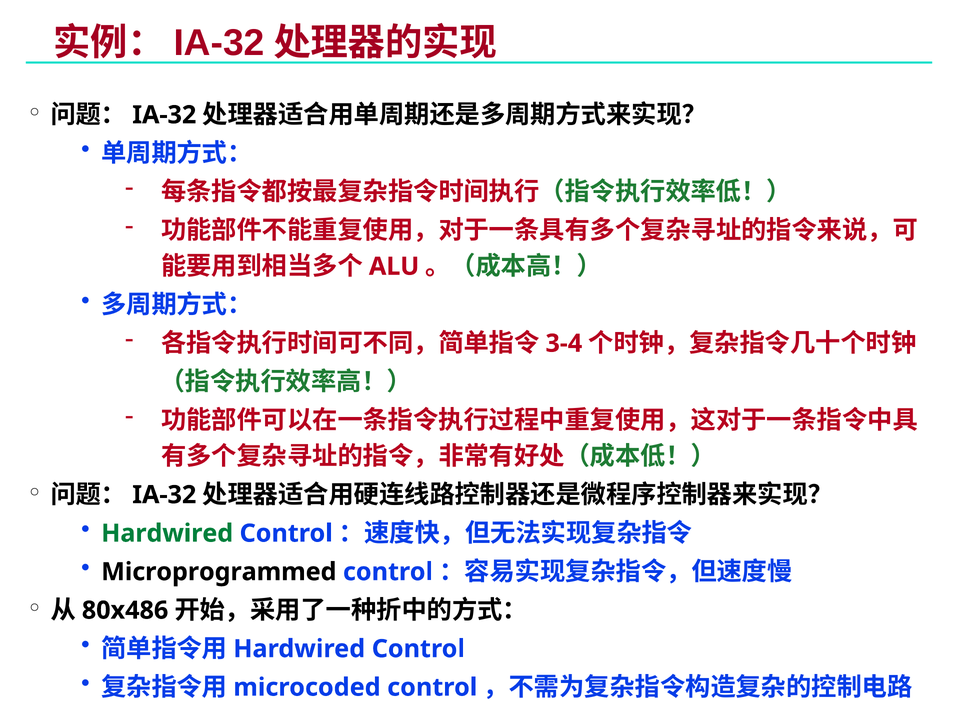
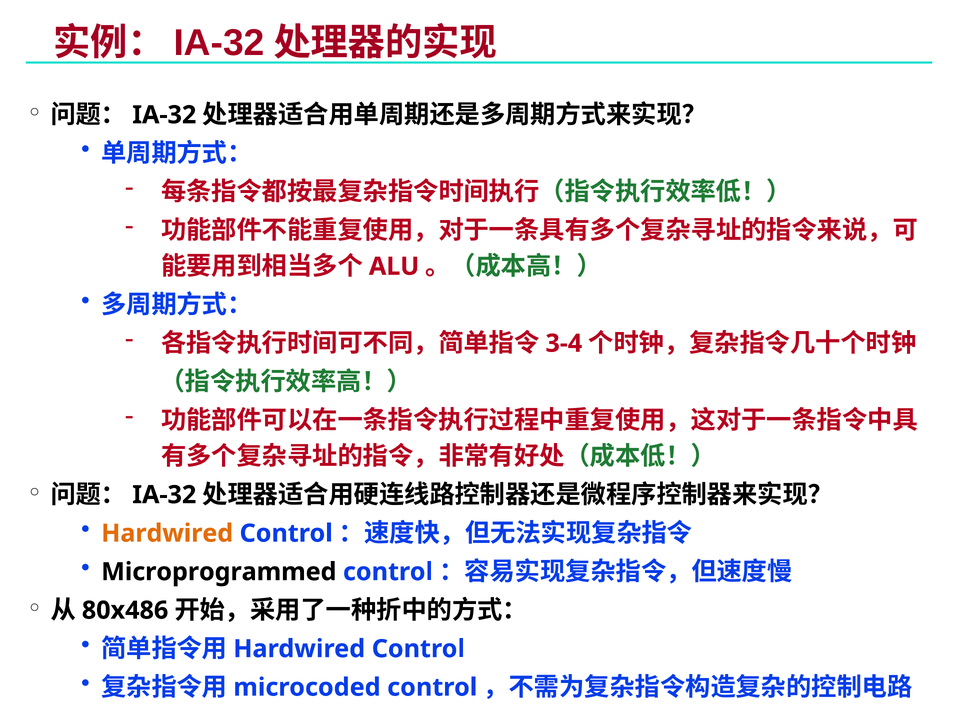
Hardwired colour: green -> orange (167, 533)
